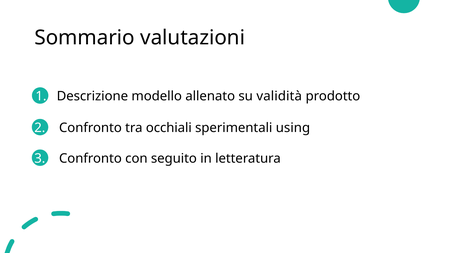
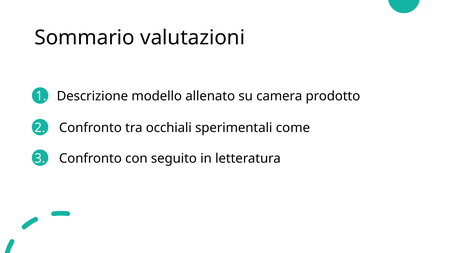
validità: validità -> camera (279, 96)
using: using -> come (293, 128)
